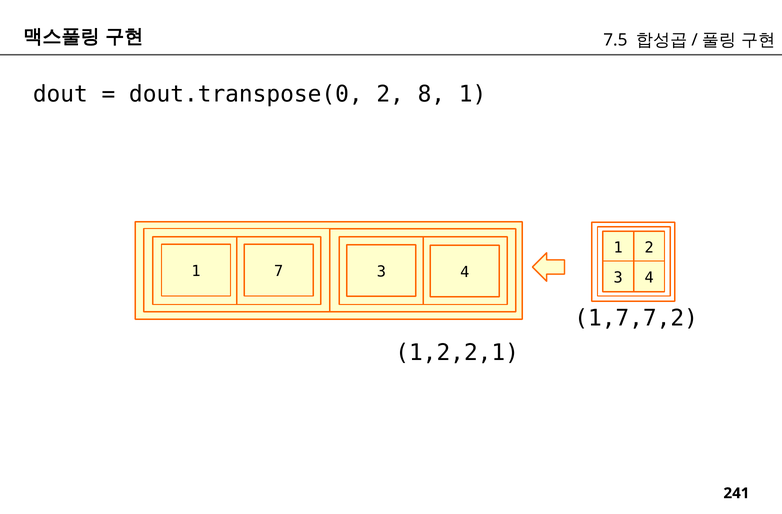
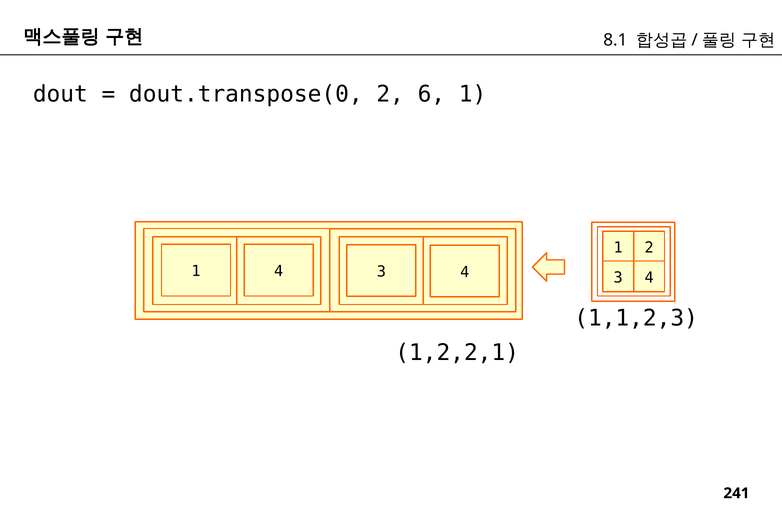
7.5: 7.5 -> 8.1 (615, 40)
8: 8 -> 6 (431, 94)
1 7: 7 -> 4 (279, 271)
1,7,7,2: 1,7,7,2 -> 1,1,2,3 (636, 318)
